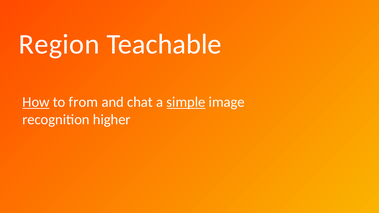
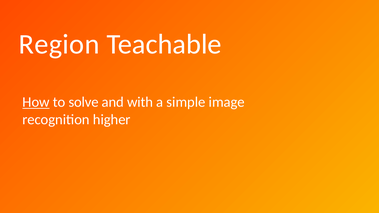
from: from -> solve (84, 102)
chat: chat -> with (140, 102)
simple underline: present -> none (186, 102)
